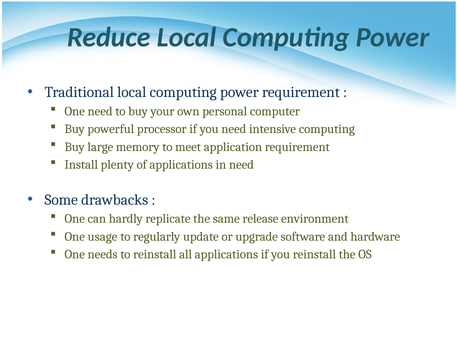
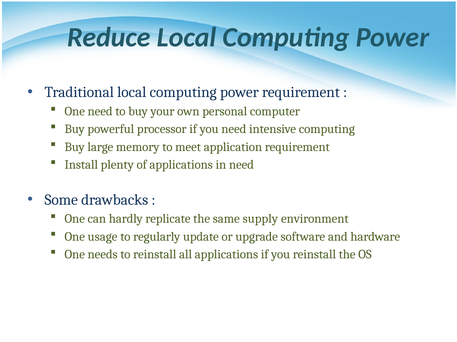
release: release -> supply (260, 219)
